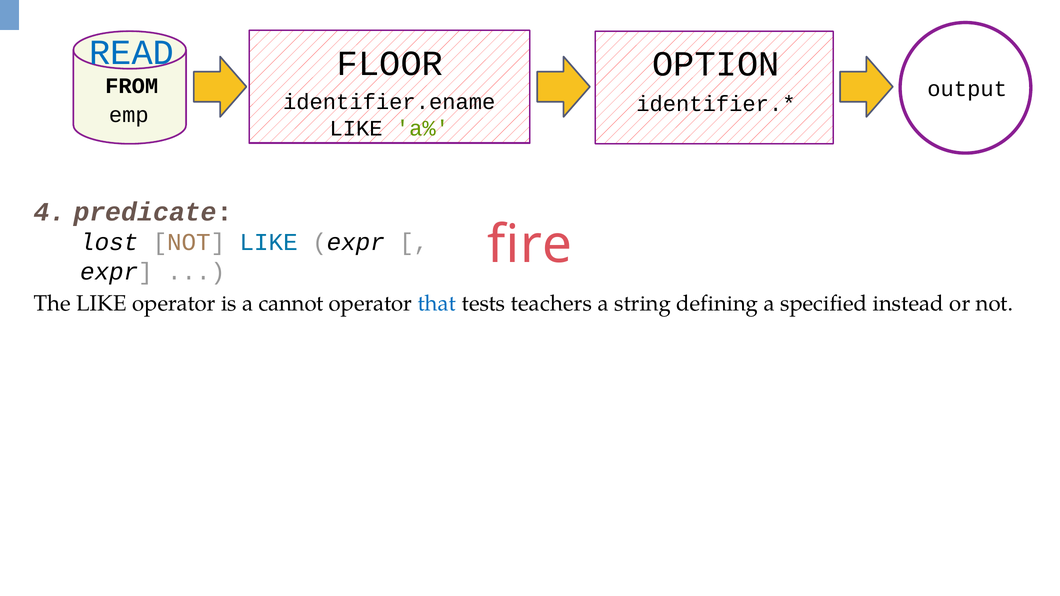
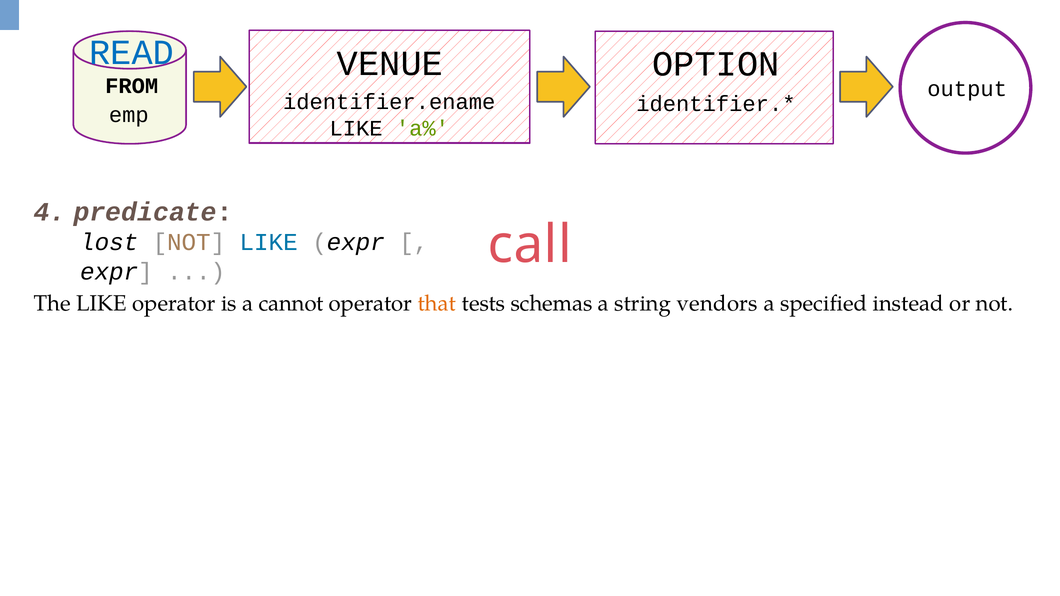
FLOOR: FLOOR -> VENUE (390, 64)
fire: fire -> call (530, 245)
that colour: blue -> orange (437, 304)
teachers: teachers -> schemas (552, 304)
defining: defining -> vendors (717, 304)
